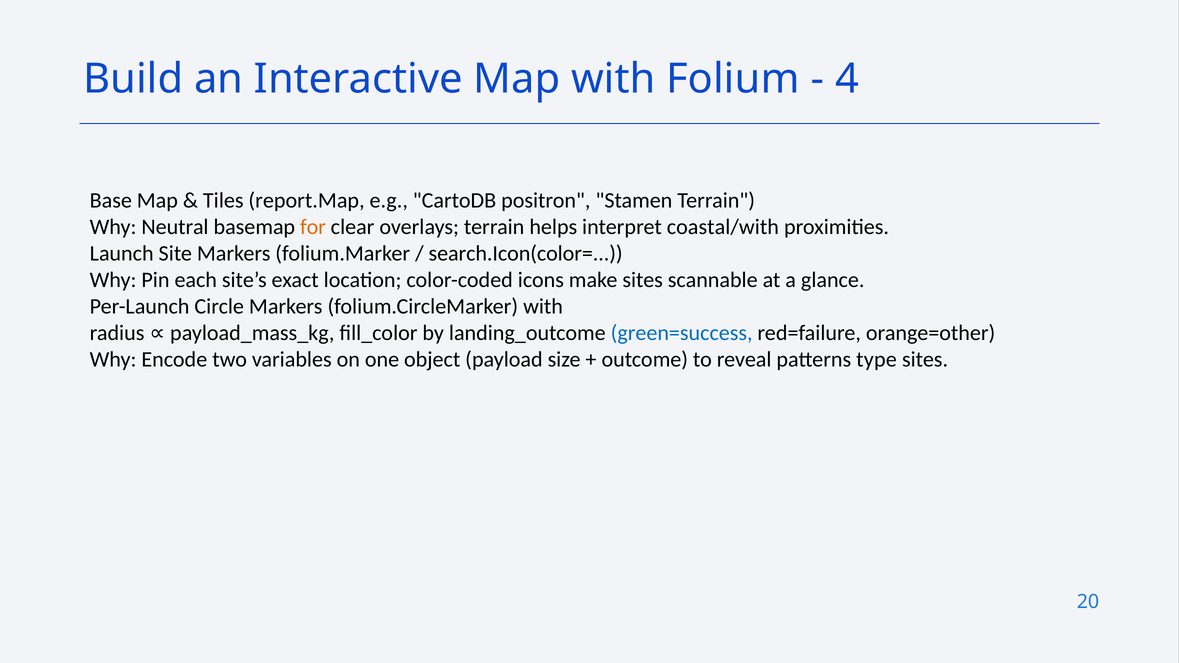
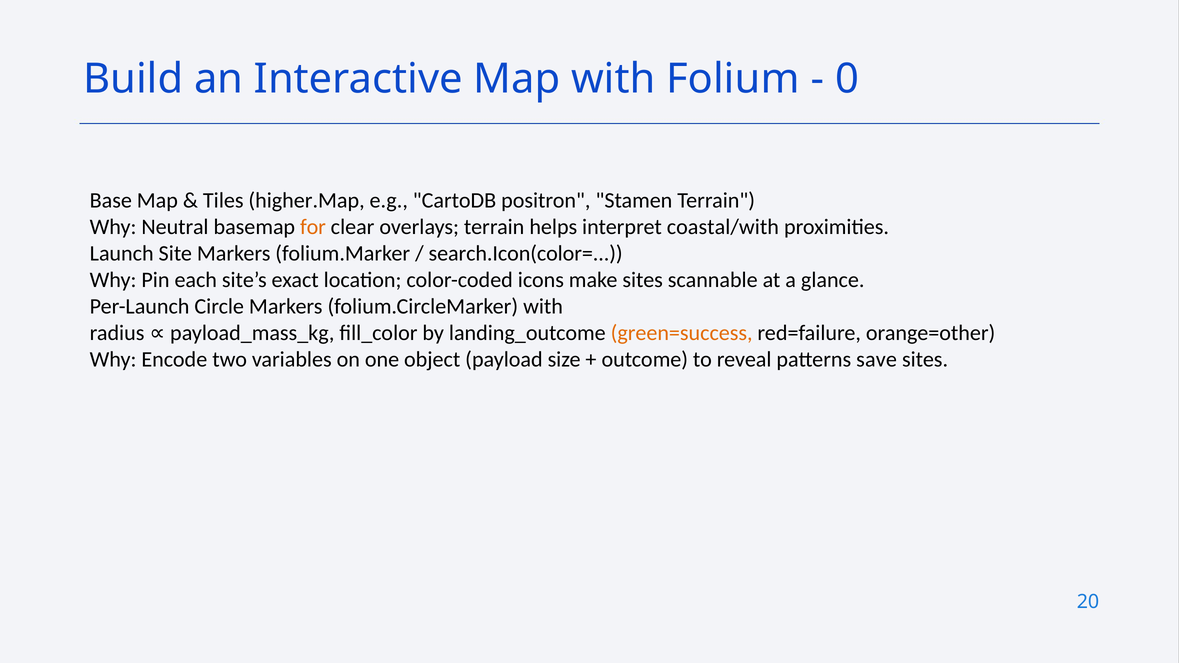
4: 4 -> 0 (847, 79)
report.Map: report.Map -> higher.Map (307, 200)
green=success colour: blue -> orange (682, 333)
type: type -> save (877, 360)
